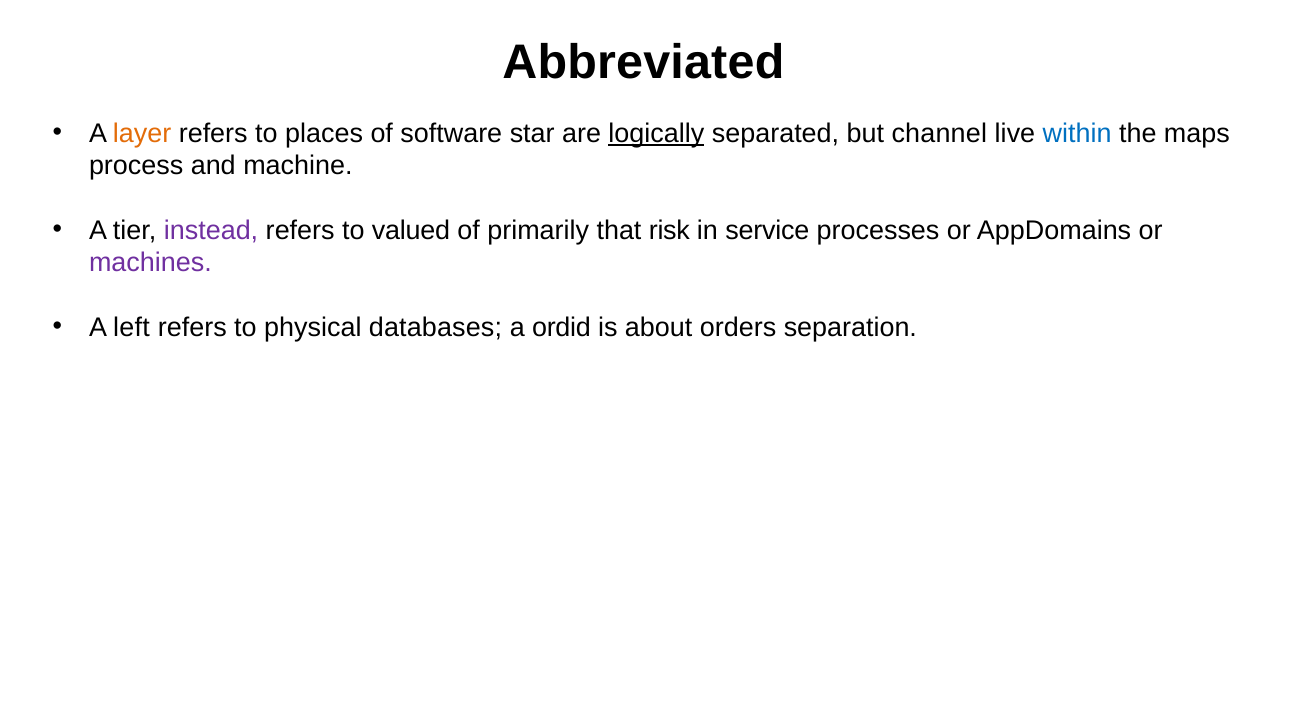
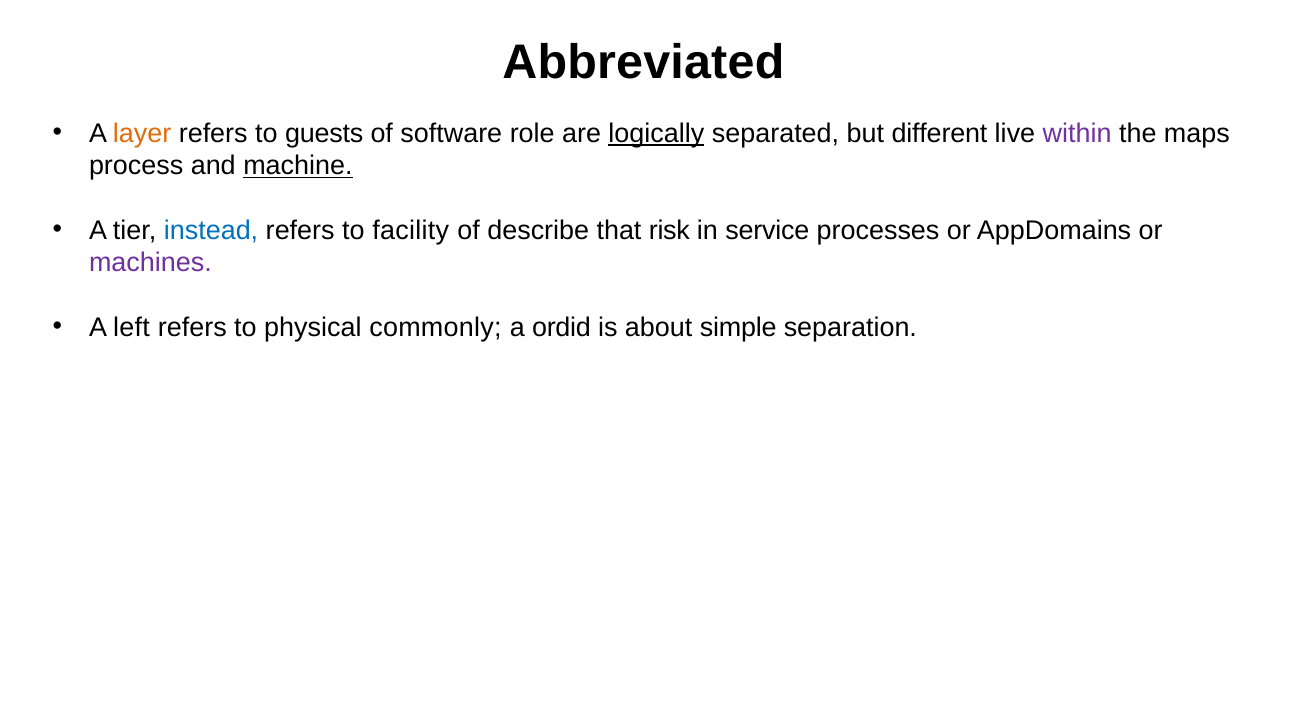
places: places -> guests (324, 134)
star: star -> role (532, 134)
channel: channel -> different (939, 134)
within colour: blue -> purple (1077, 134)
machine underline: none -> present (298, 166)
instead colour: purple -> blue (211, 230)
valued: valued -> facility (411, 230)
primarily: primarily -> describe (538, 230)
databases: databases -> commonly (435, 327)
orders: orders -> simple (738, 327)
